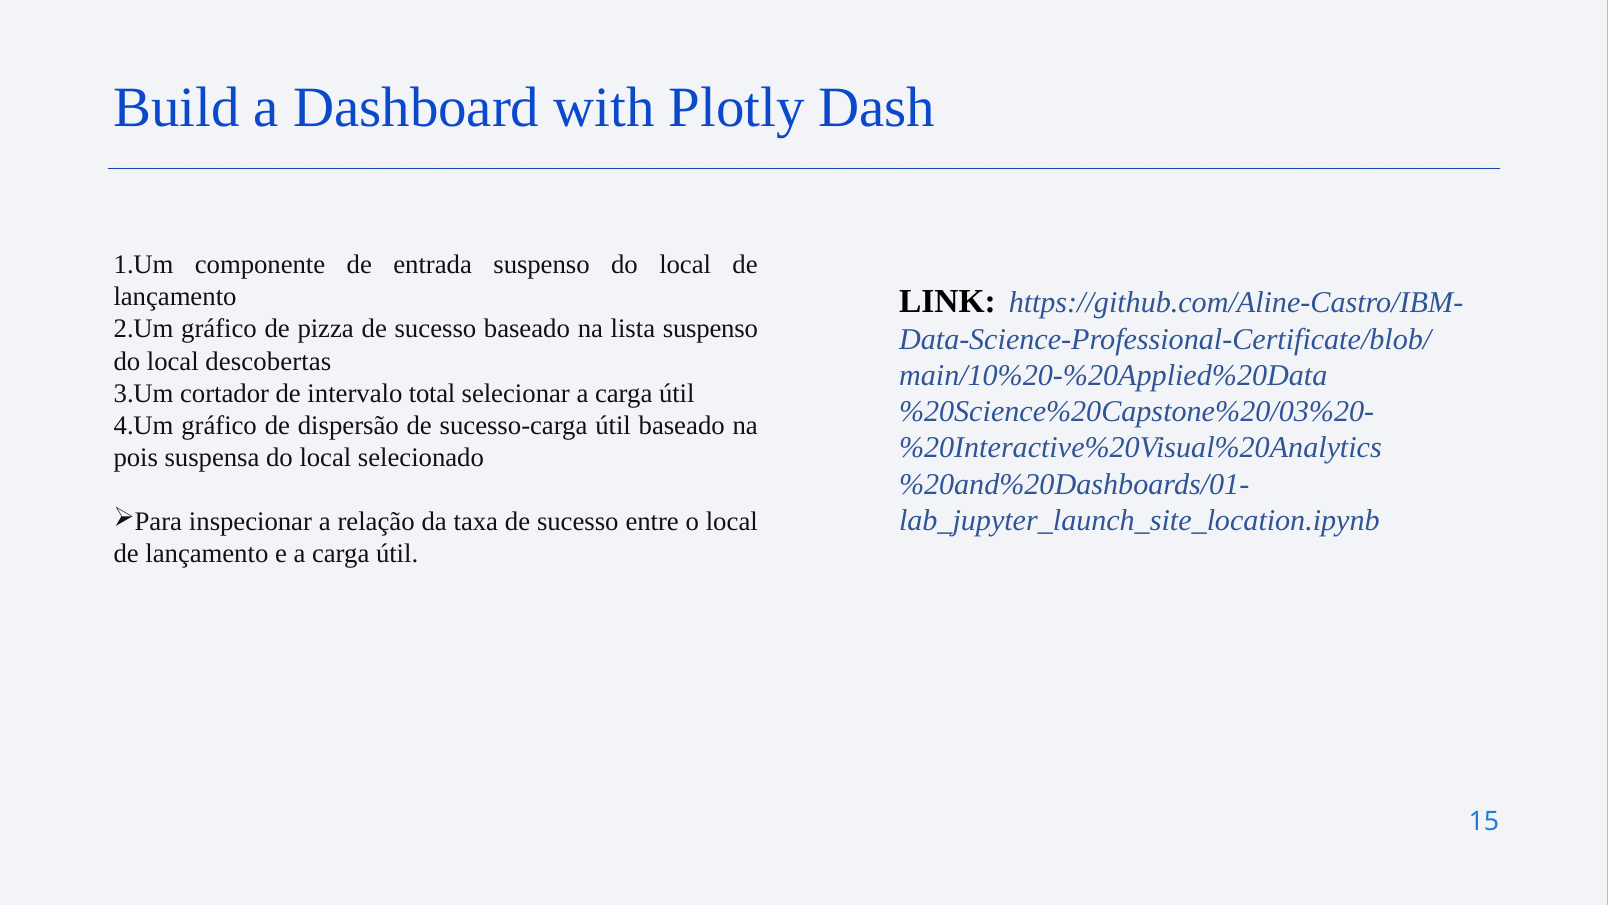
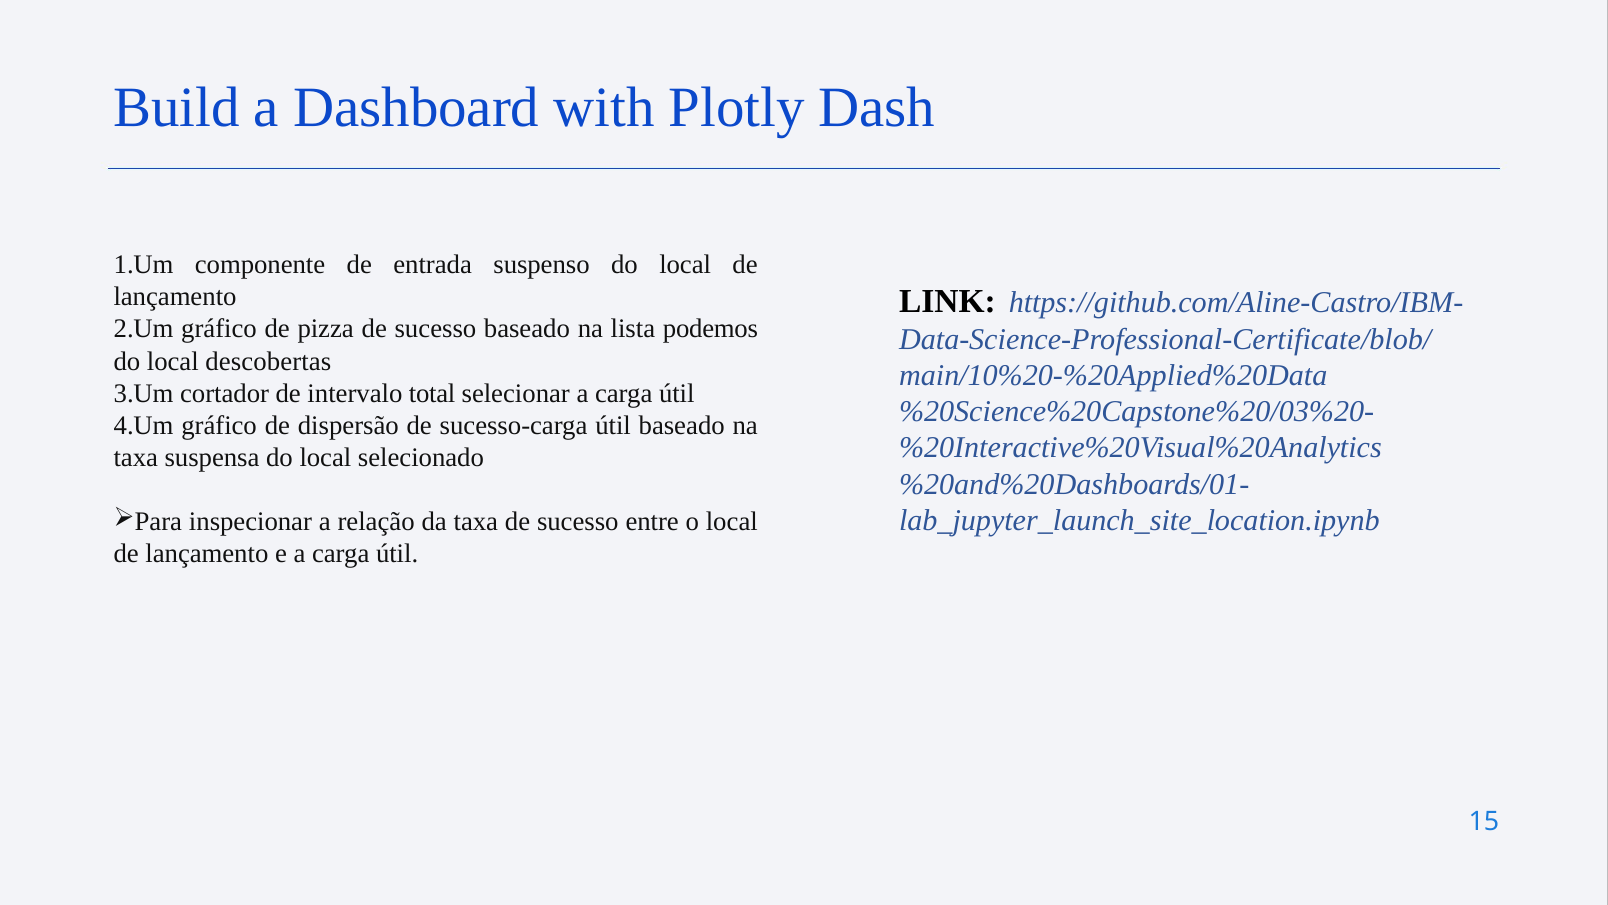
lista suspenso: suspenso -> podemos (710, 329)
pois: pois -> taxa (136, 457)
